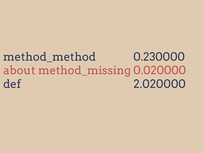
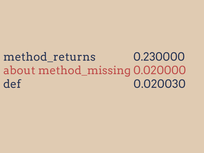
method_method: method_method -> method_returns (50, 57)
2.020000: 2.020000 -> 0.020030 (160, 84)
